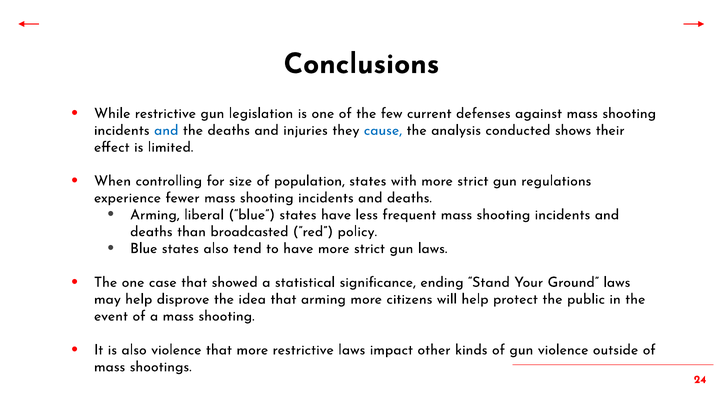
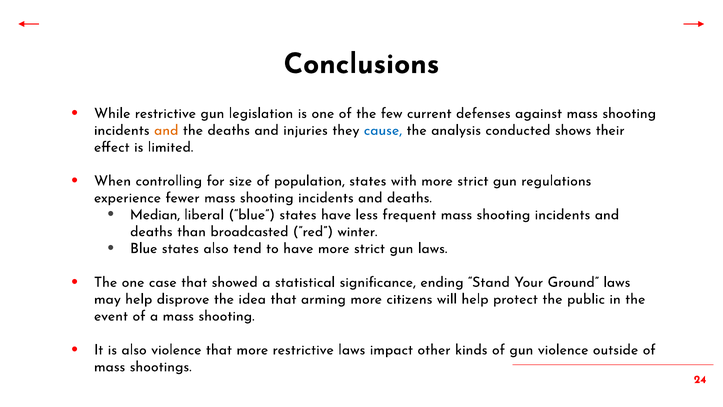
and colour: blue -> orange (166, 130)
Arming: Arming -> Median (155, 214)
policy: policy -> winter (357, 231)
